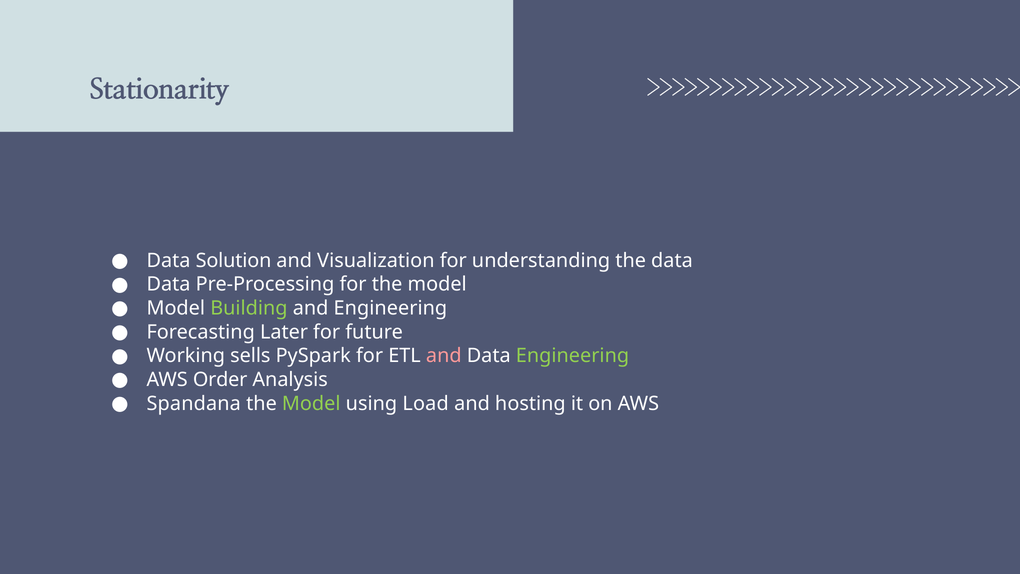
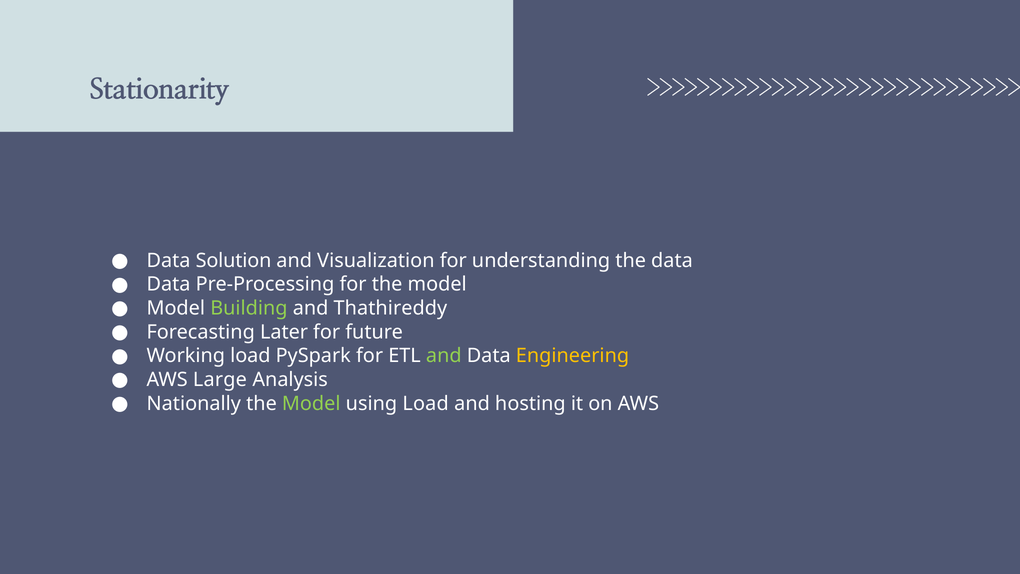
and Engineering: Engineering -> Thathireddy (390, 308)
Working sells: sells -> load (250, 356)
and colour: pink -> light green (444, 356)
Engineering colour: light green -> yellow (572, 356)
Order: Order -> Large (220, 379)
Spandana: Spandana -> Nationally (194, 403)
